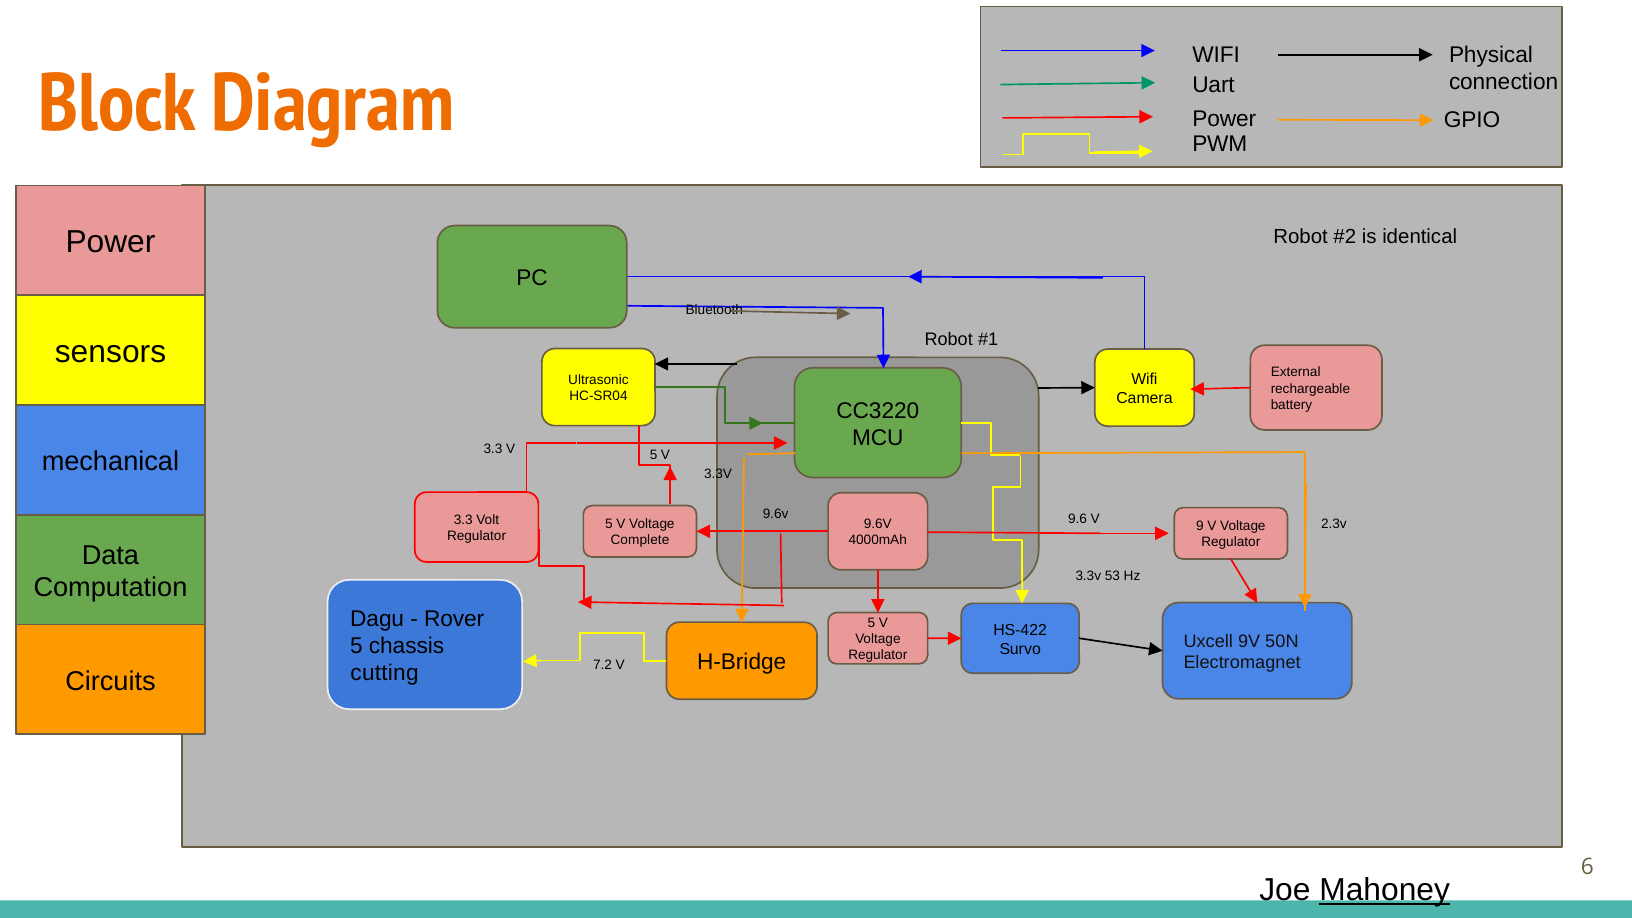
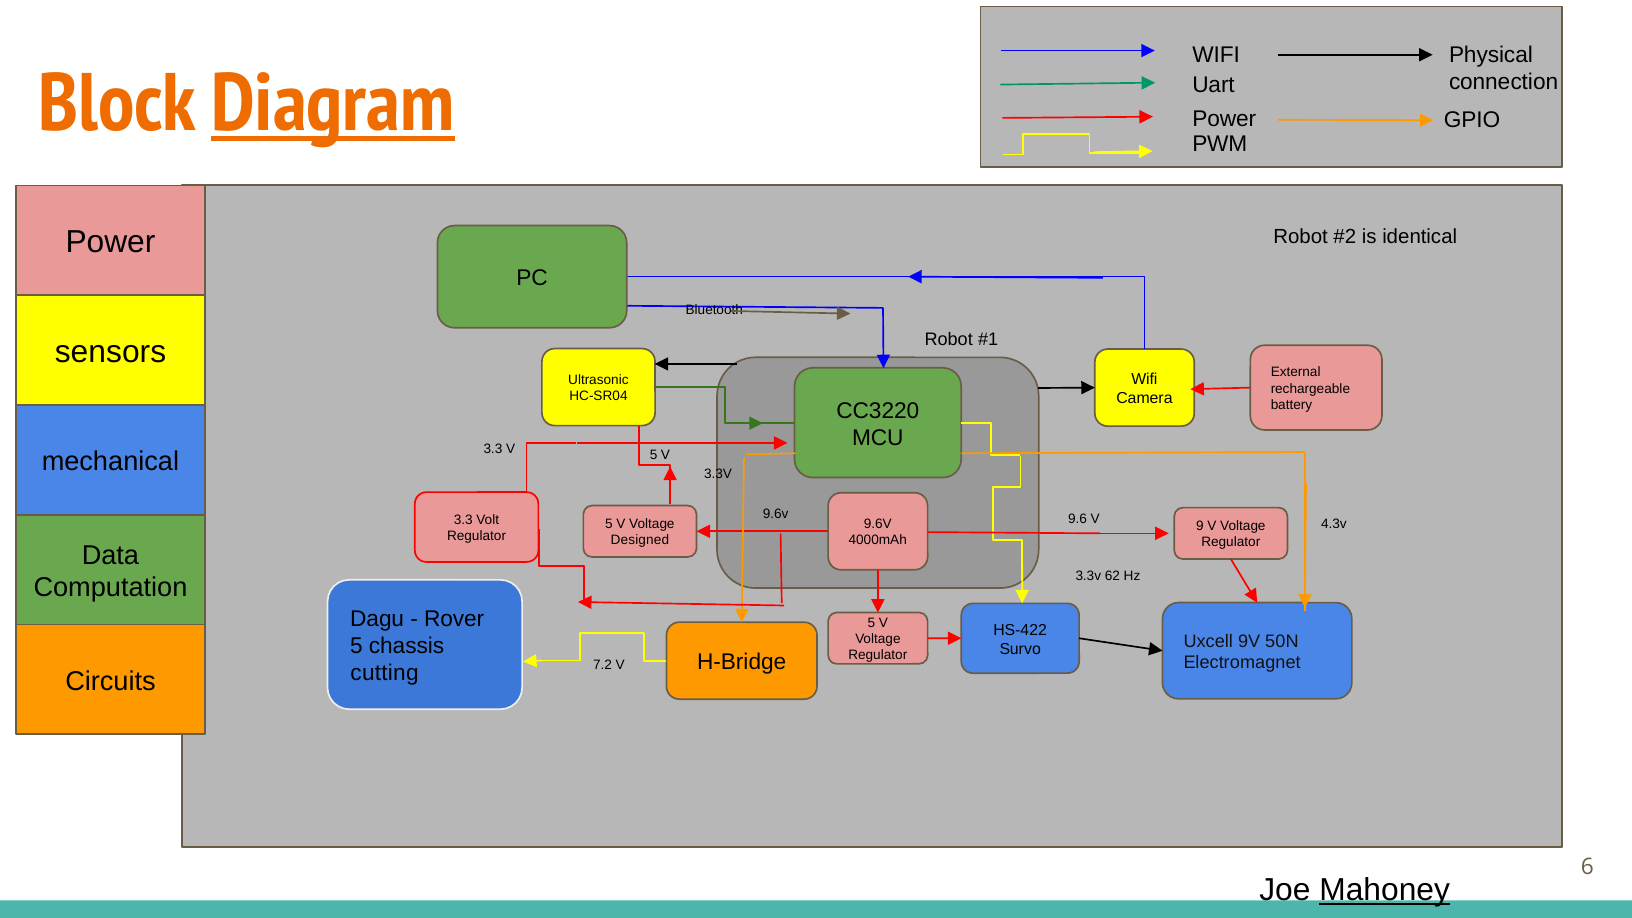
Diagram underline: none -> present (333, 104)
2.3v: 2.3v -> 4.3v (1334, 524)
Complete: Complete -> Designed (640, 540)
53: 53 -> 62 (1112, 576)
